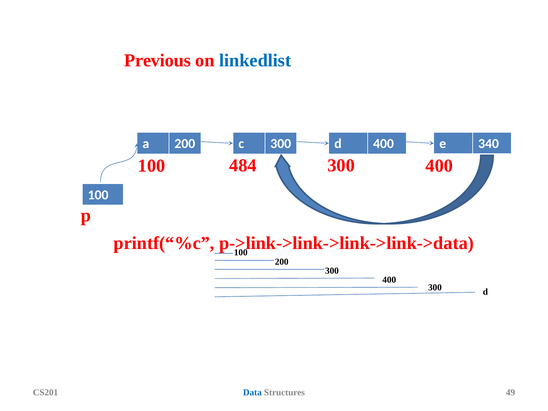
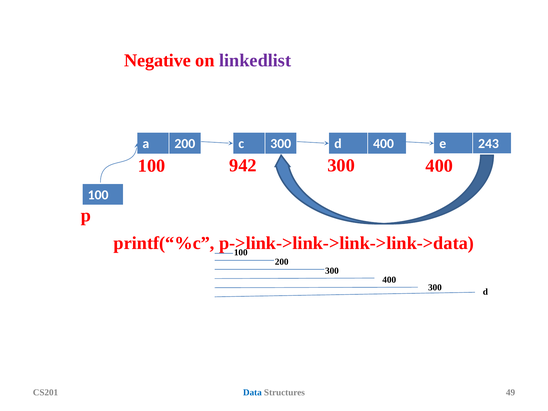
Previous: Previous -> Negative (158, 61)
linkedlist colour: blue -> purple (255, 61)
340: 340 -> 243 (489, 144)
484: 484 -> 942 (243, 165)
